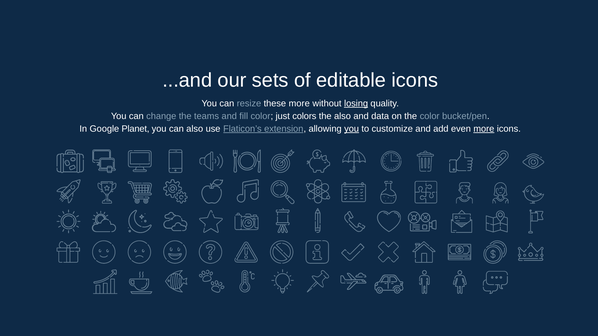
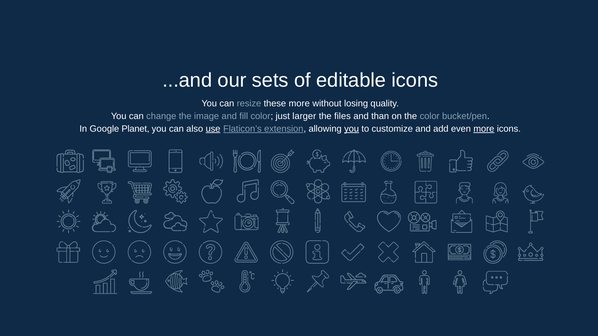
losing underline: present -> none (356, 104)
teams: teams -> image (207, 116)
colors: colors -> larger (304, 116)
the also: also -> files (342, 116)
data: data -> than (380, 116)
use underline: none -> present (213, 129)
